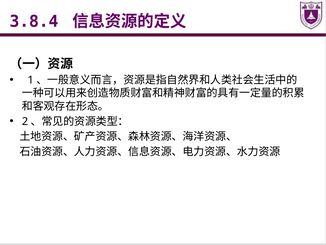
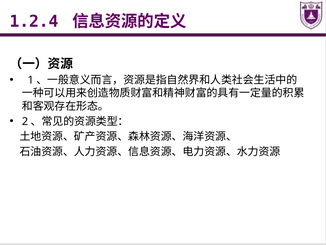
3.8.4: 3.8.4 -> 1.2.4 (34, 22)
